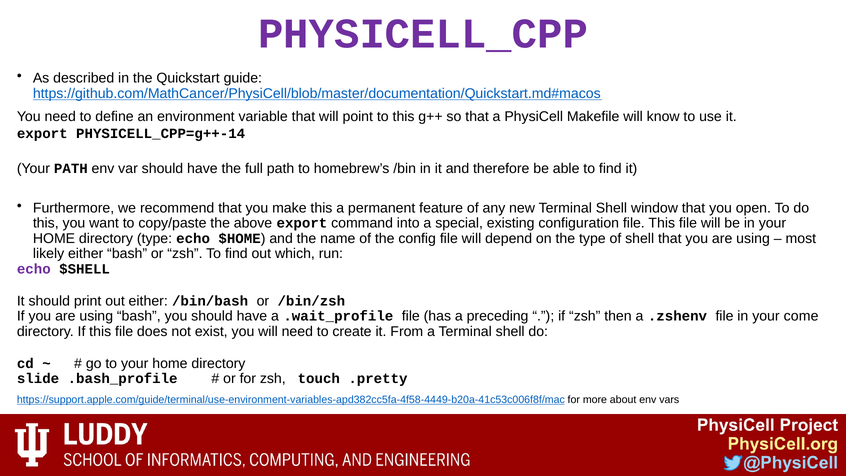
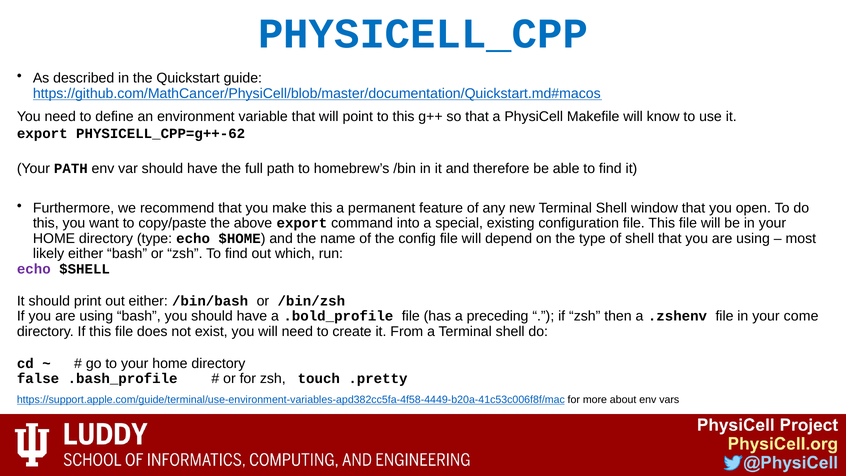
PHYSICELL_CPP colour: purple -> blue (423, 34)
PHYSICELL_CPP=g++-14: PHYSICELL_CPP=g++-14 -> PHYSICELL_CPP=g++-62 (161, 133)
.wait_profile: .wait_profile -> .bold_profile (338, 316)
slide: slide -> false (38, 379)
